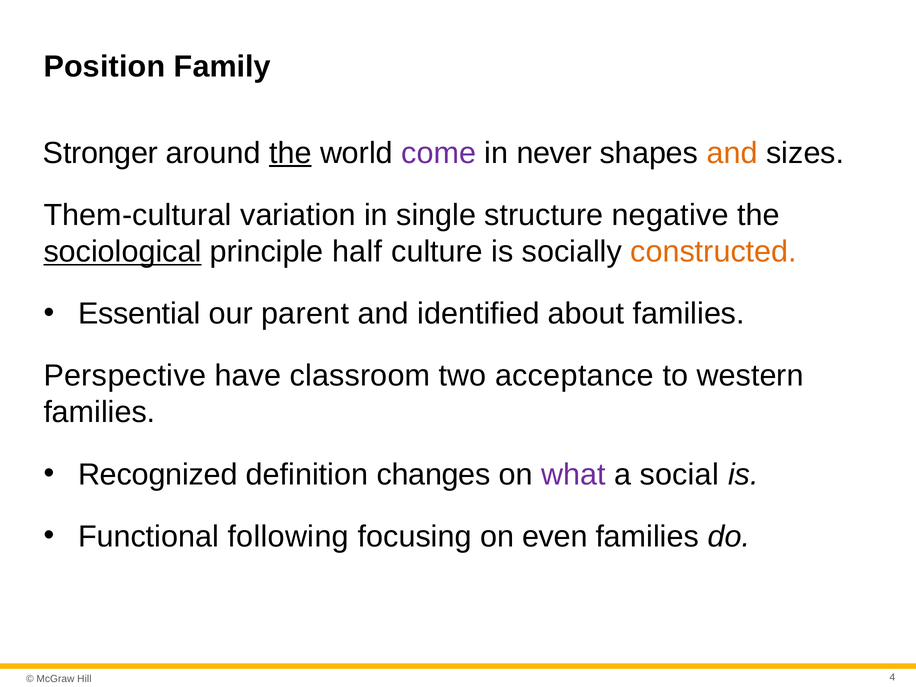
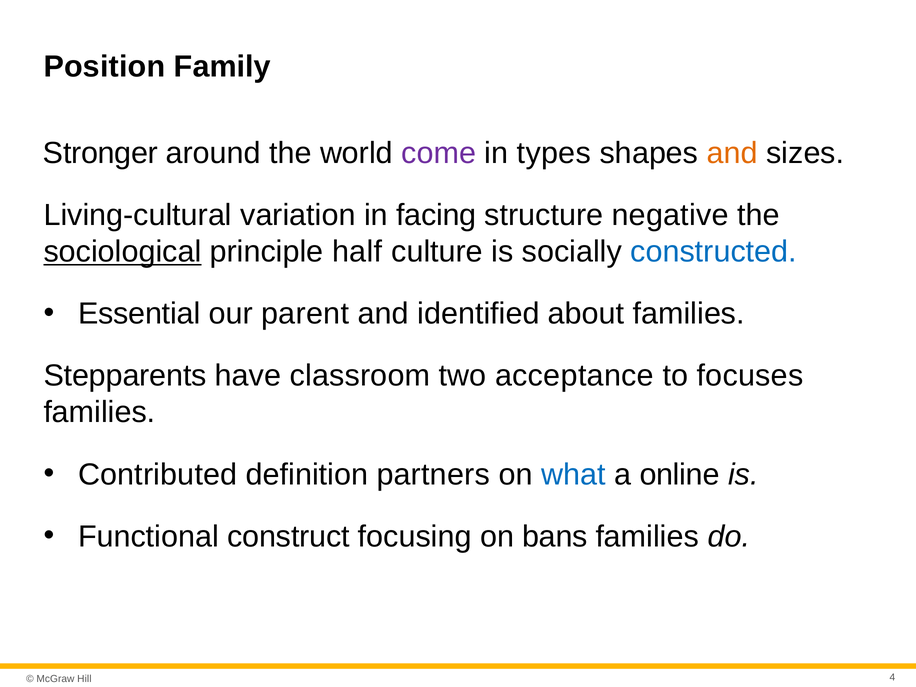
the underline: present -> none (290, 153)
never: never -> types (554, 153)
Them-cultural: Them-cultural -> Living-cultural (138, 215)
single: single -> facing (436, 215)
constructed colour: orange -> blue (714, 252)
Perspective: Perspective -> Stepparents (125, 376)
western: western -> focuses (750, 376)
Recognized: Recognized -> Contributed (158, 474)
changes: changes -> partners (433, 474)
what colour: purple -> blue (573, 474)
social: social -> online (680, 474)
following: following -> construct (288, 537)
even: even -> bans (555, 537)
